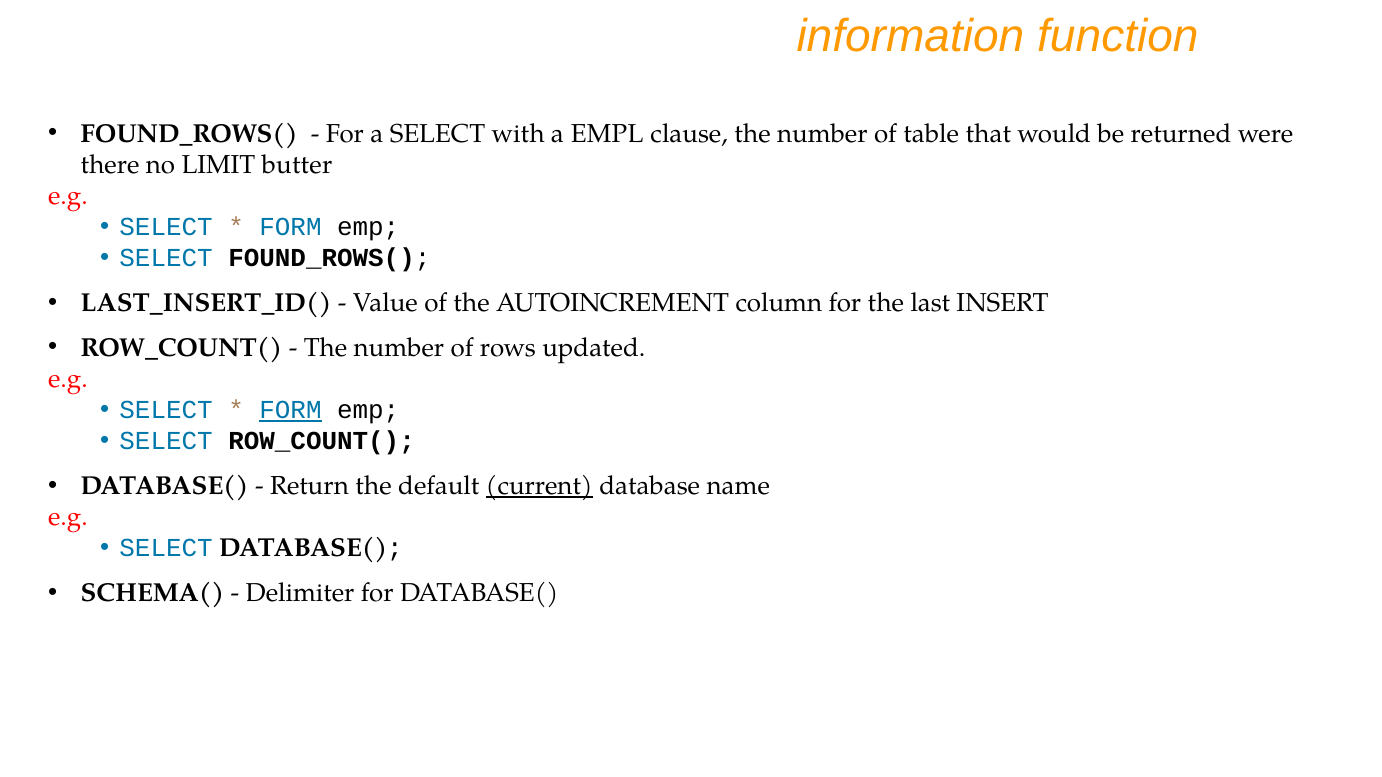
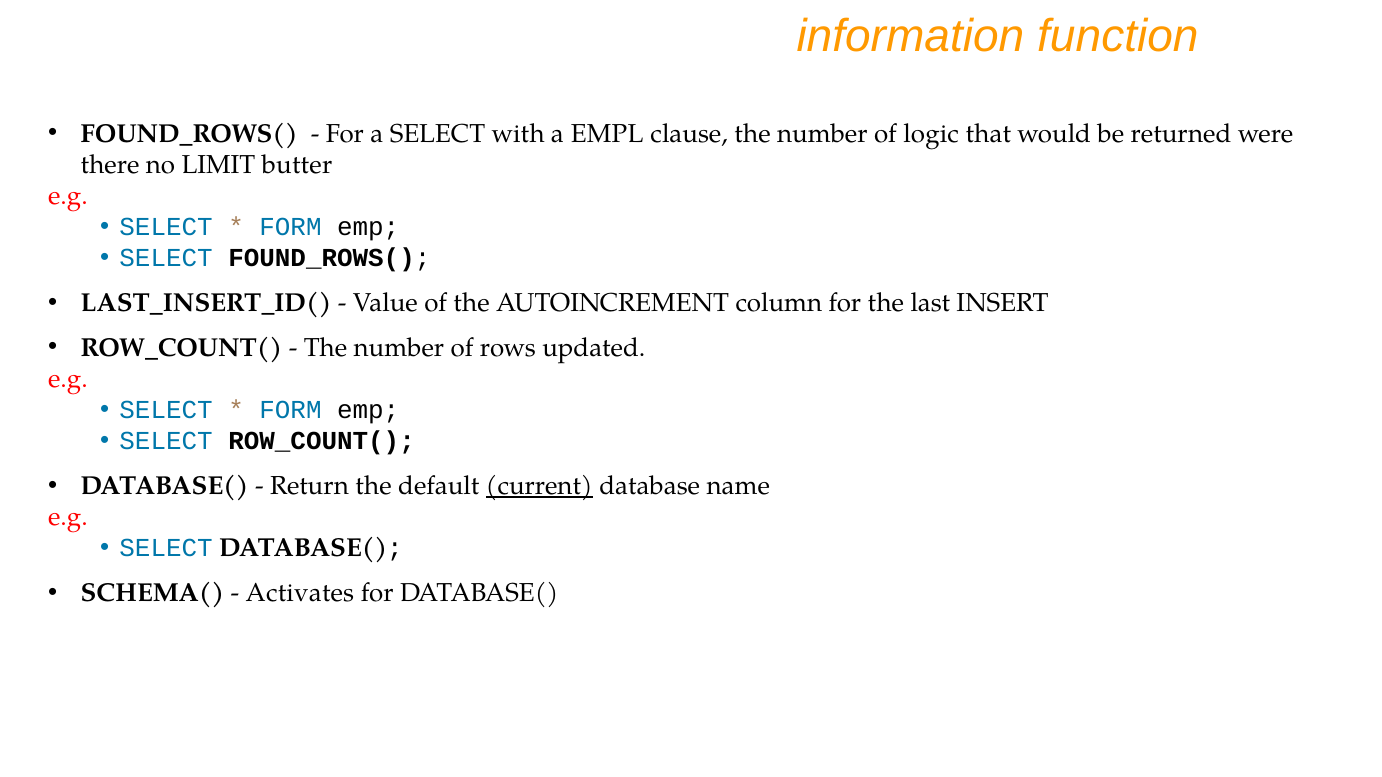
table: table -> logic (931, 134)
FORM underline: present -> none (290, 410)
Delimiter: Delimiter -> Activates (300, 593)
